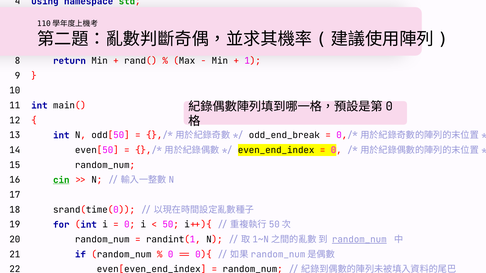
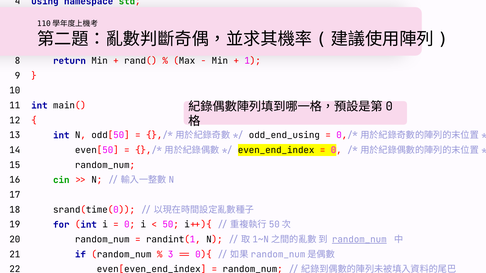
odd_end_break: odd_end_break -> odd_end_using (284, 135)
cin underline: present -> none (61, 180)
0: 0 -> 3 (171, 255)
